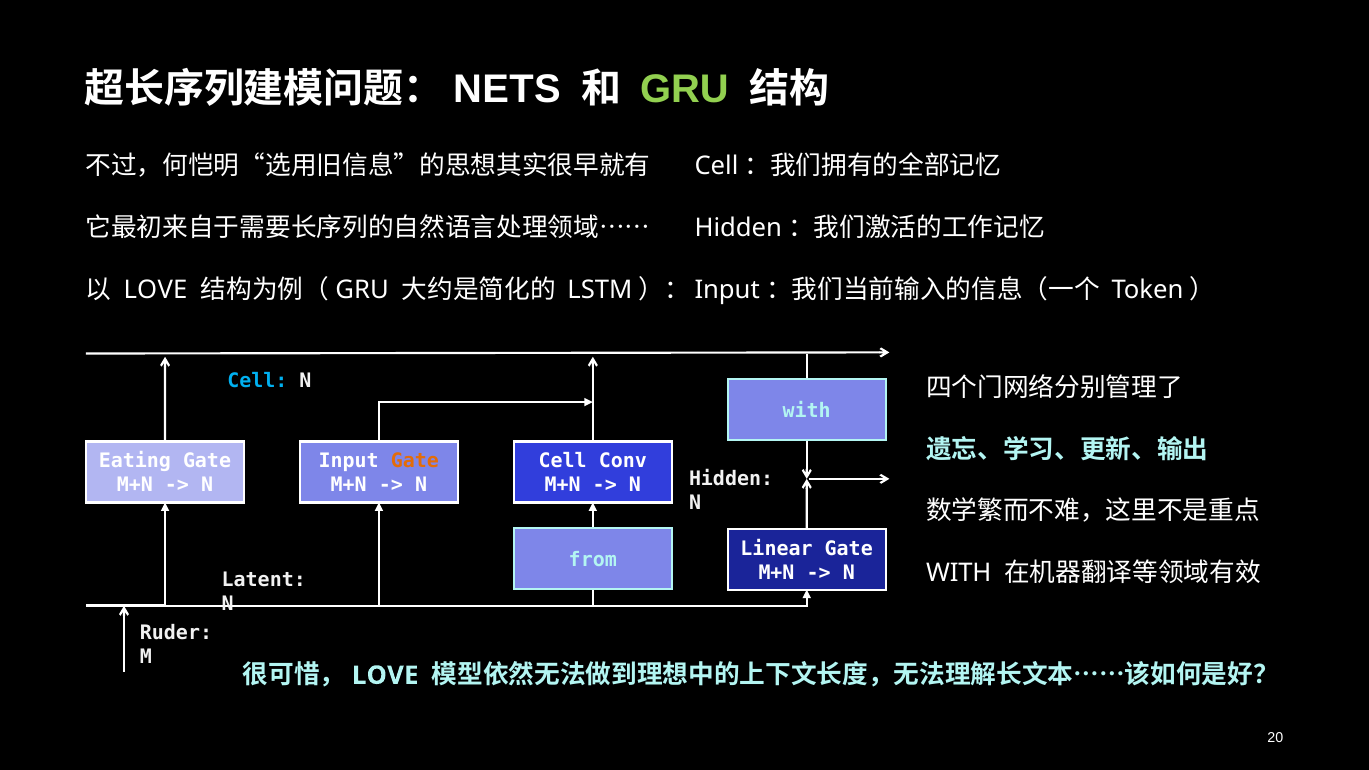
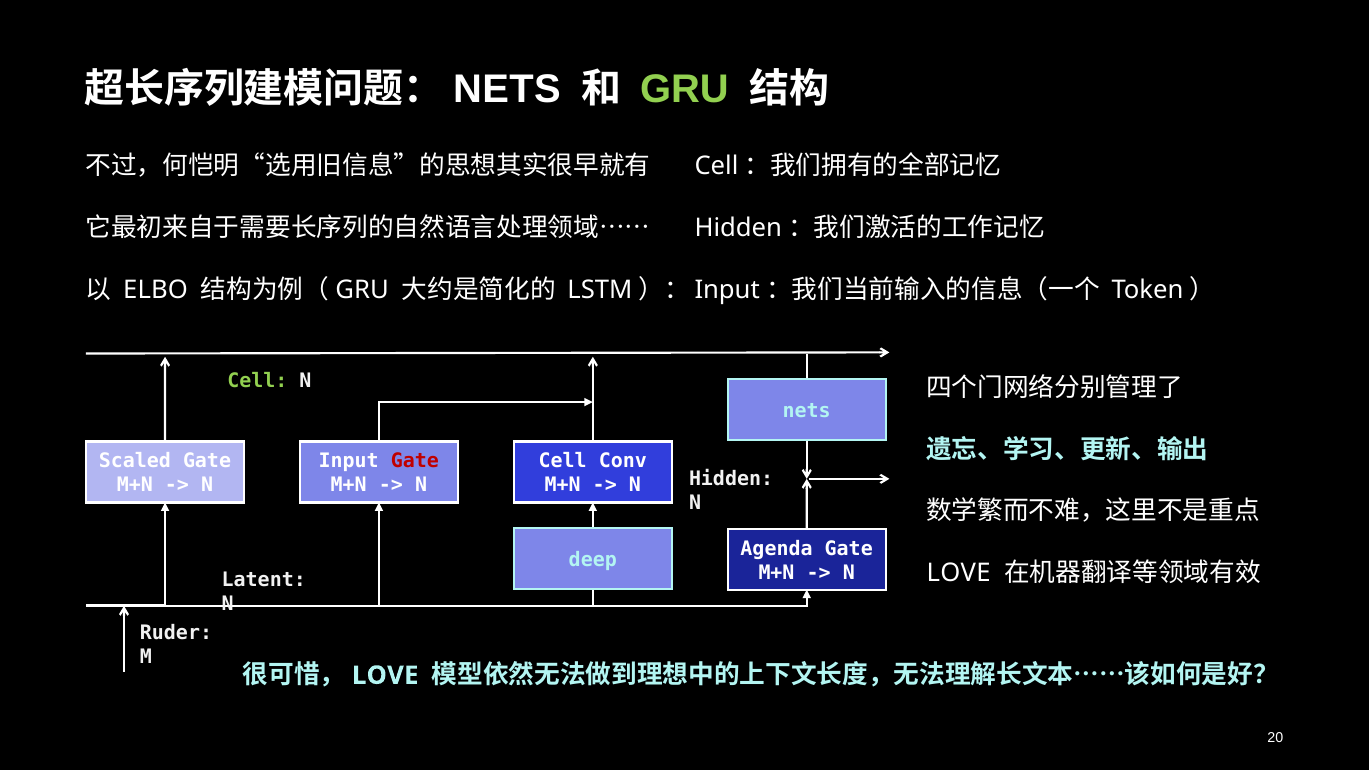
LOVE: LOVE -> ELBO (156, 290)
Cell colour: light blue -> light green (257, 381)
with: with -> nets (807, 411)
Eating: Eating -> Scaled (135, 461)
Gate colour: orange -> red (415, 461)
Linear: Linear -> Agenda (777, 549)
from: from -> deep (593, 560)
WITH: WITH -> LOVE (959, 573)
